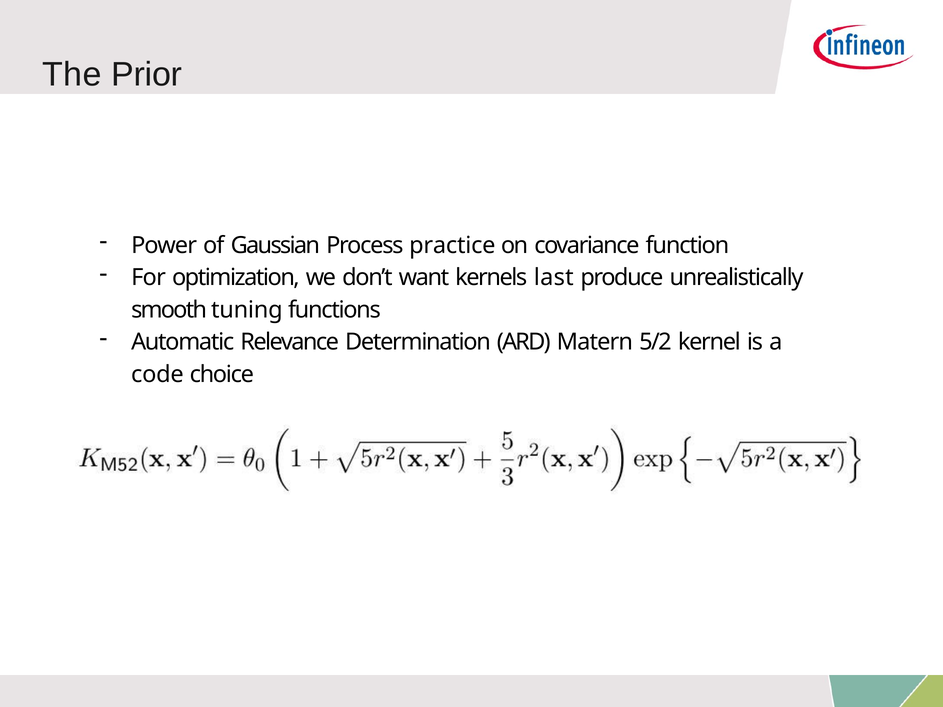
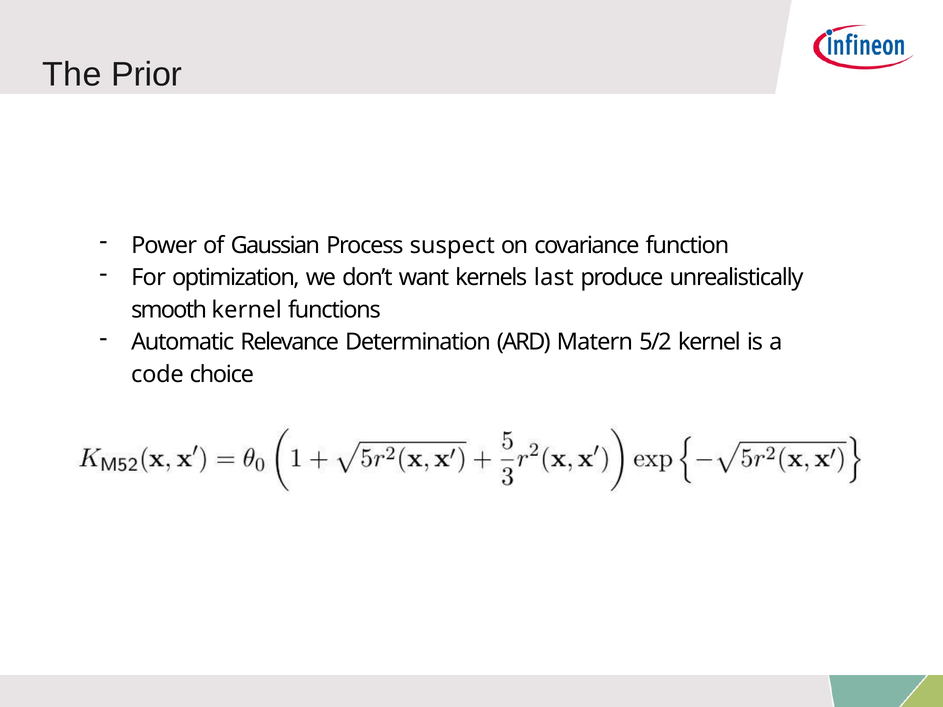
practice: practice -> suspect (452, 246)
smooth tuning: tuning -> kernel (247, 310)
